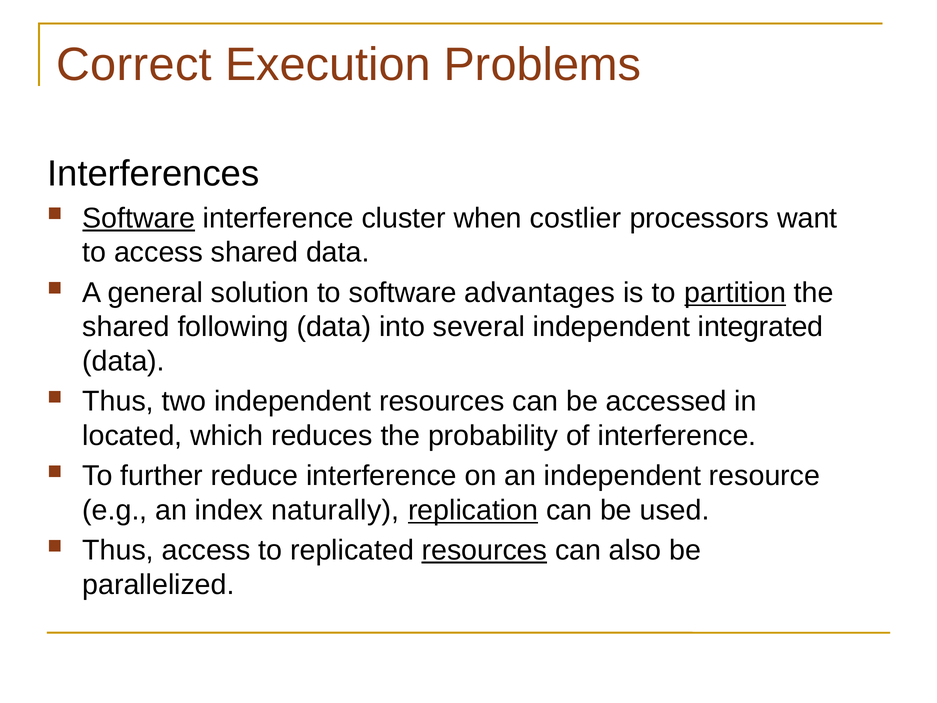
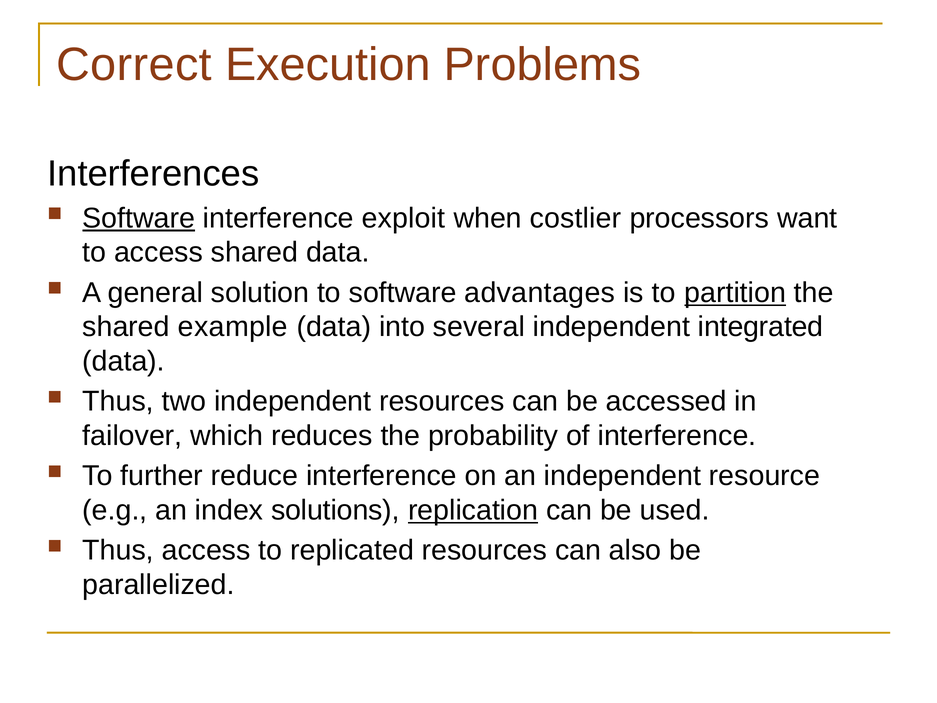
cluster: cluster -> exploit (403, 218)
following: following -> example (233, 327)
located: located -> failover (132, 436)
naturally: naturally -> solutions (335, 510)
resources underline: present -> none (484, 550)
